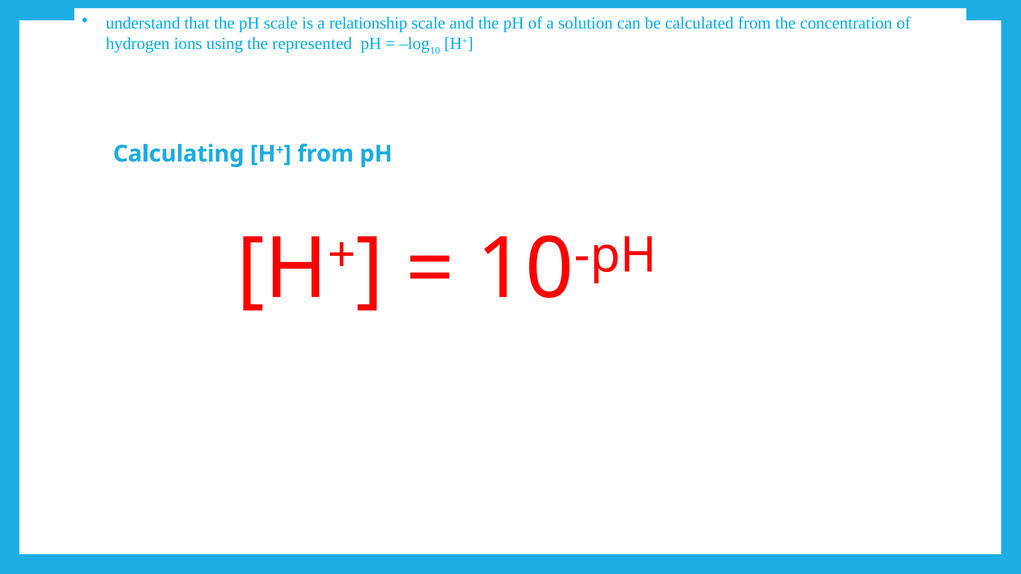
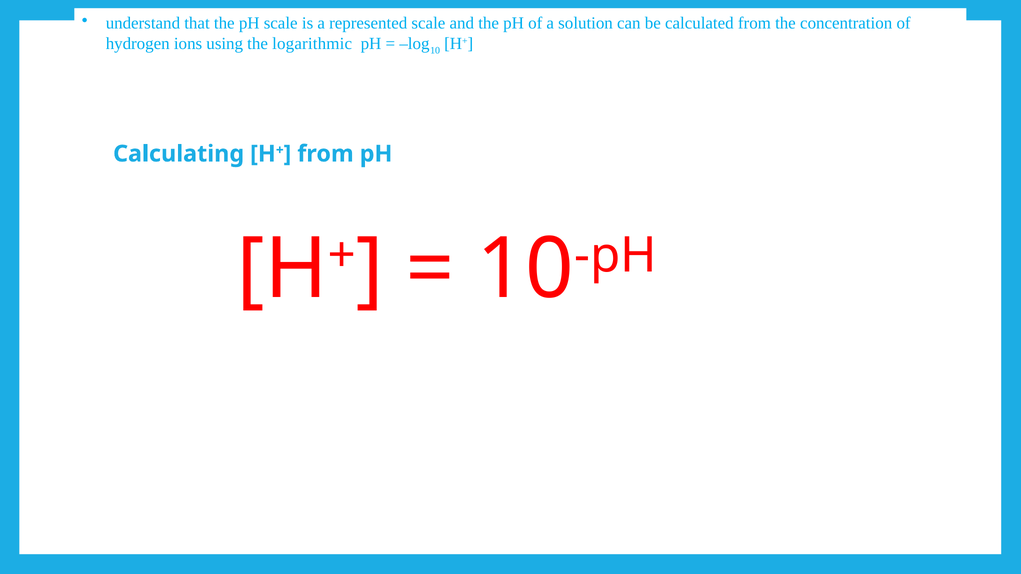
relationship: relationship -> represented (368, 23)
represented: represented -> logarithmic (312, 44)
